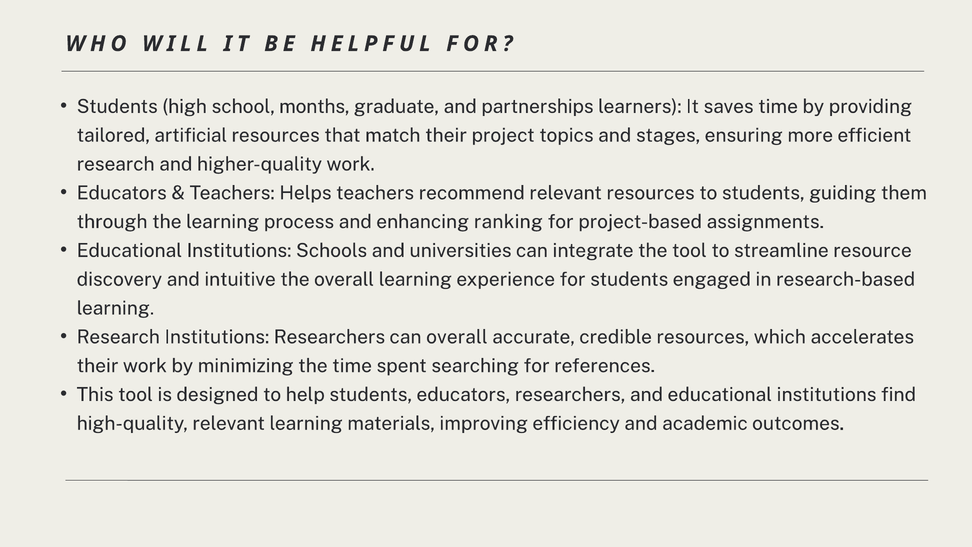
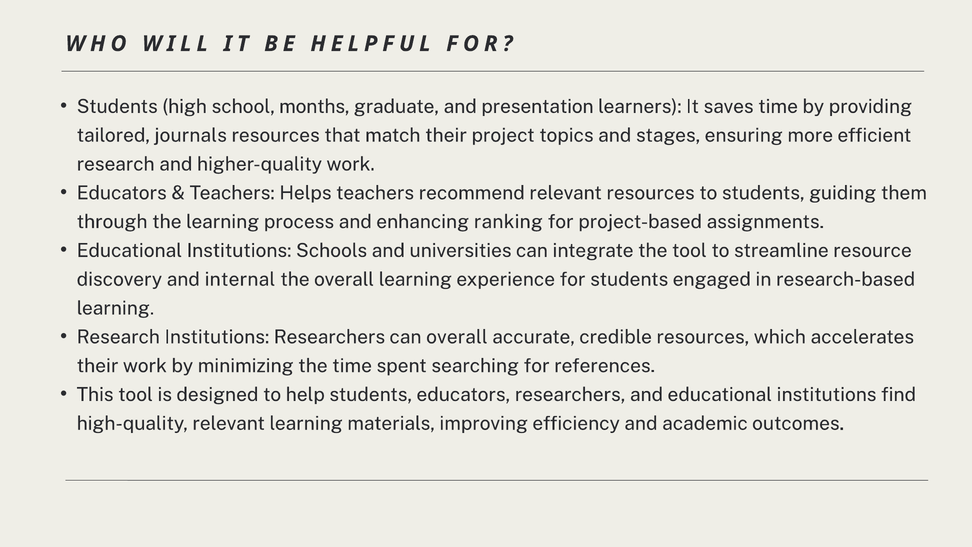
partnerships: partnerships -> presentation (537, 106)
artificial: artificial -> journals (191, 135)
intuitive: intuitive -> internal (240, 279)
